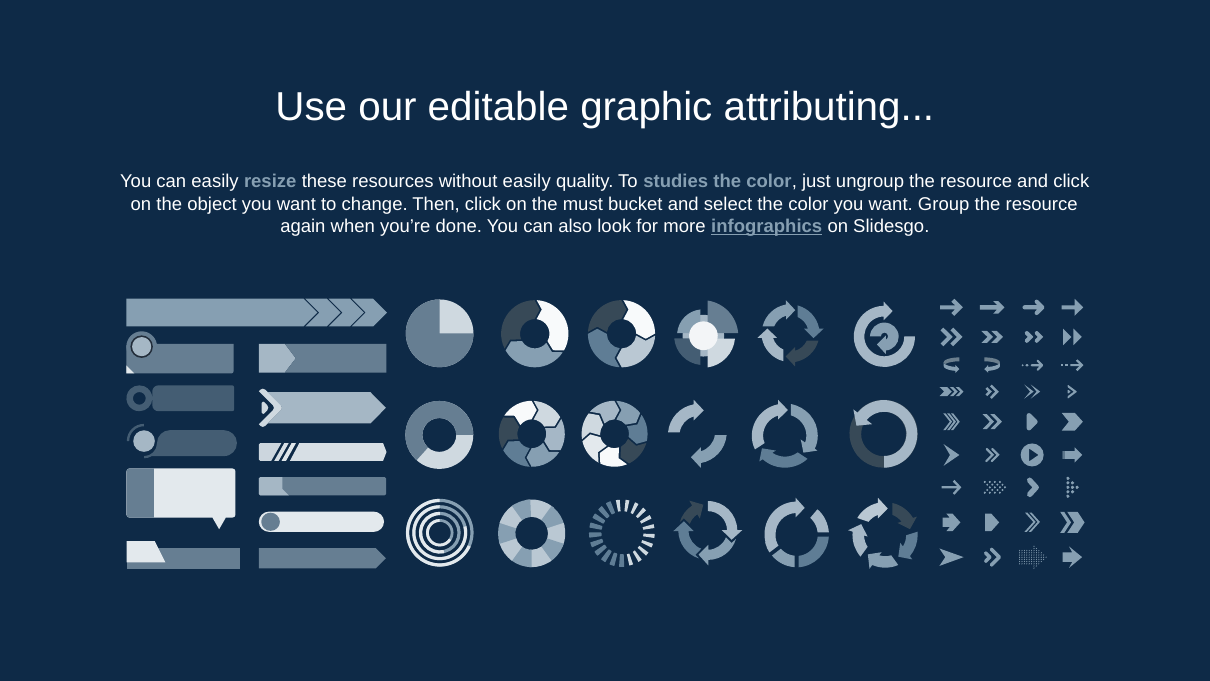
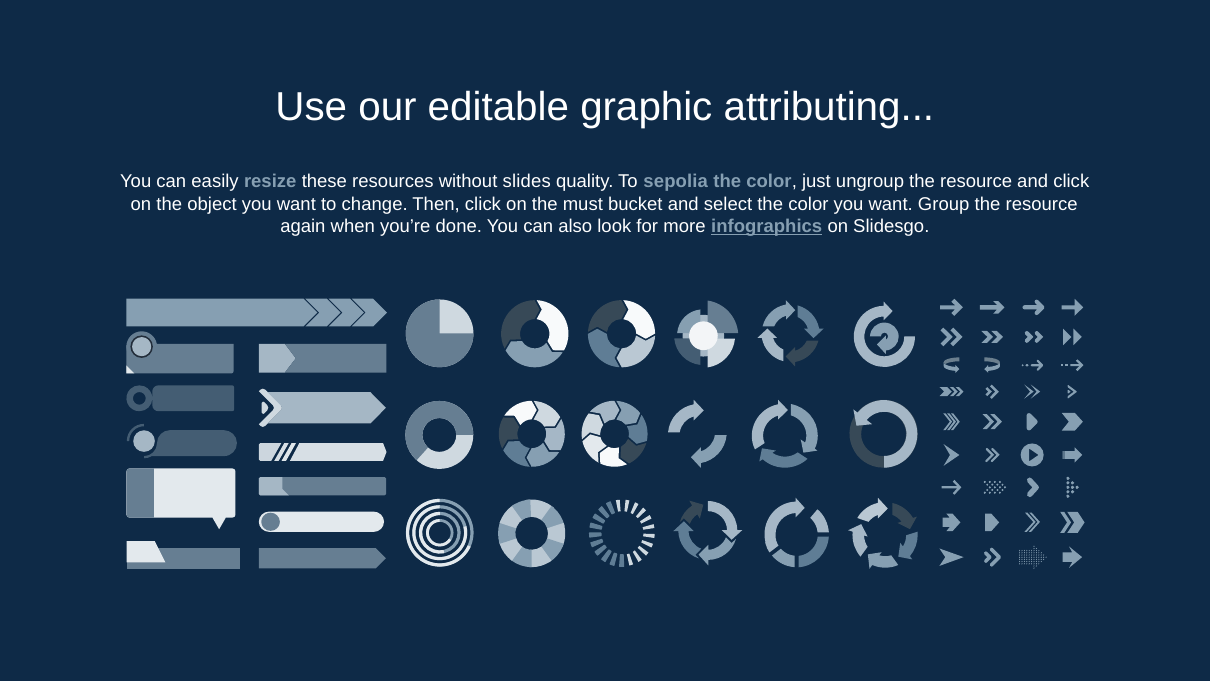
without easily: easily -> slides (527, 182)
studies: studies -> sepolia (676, 182)
